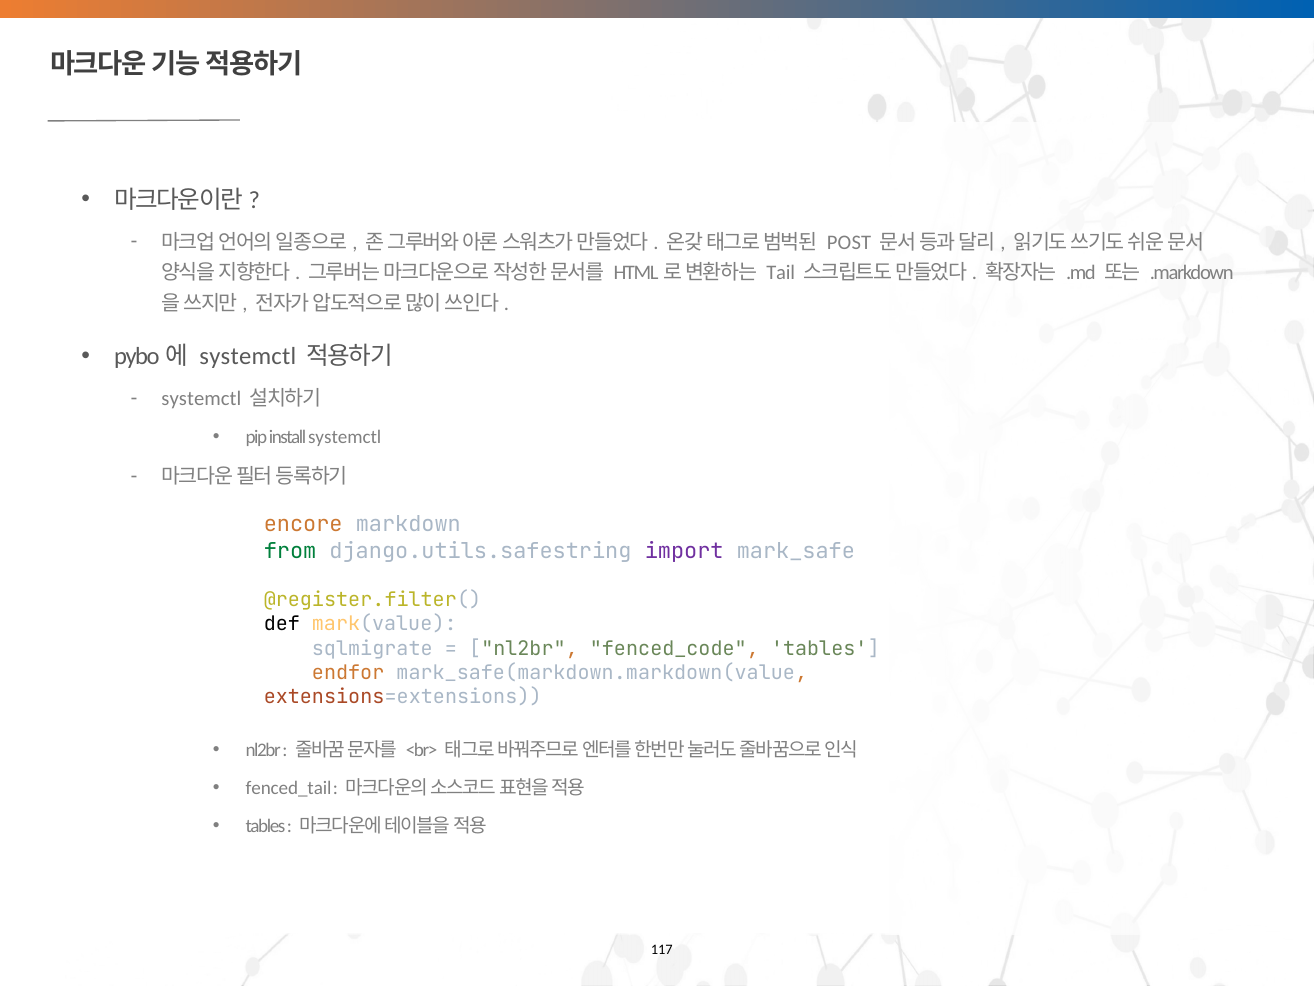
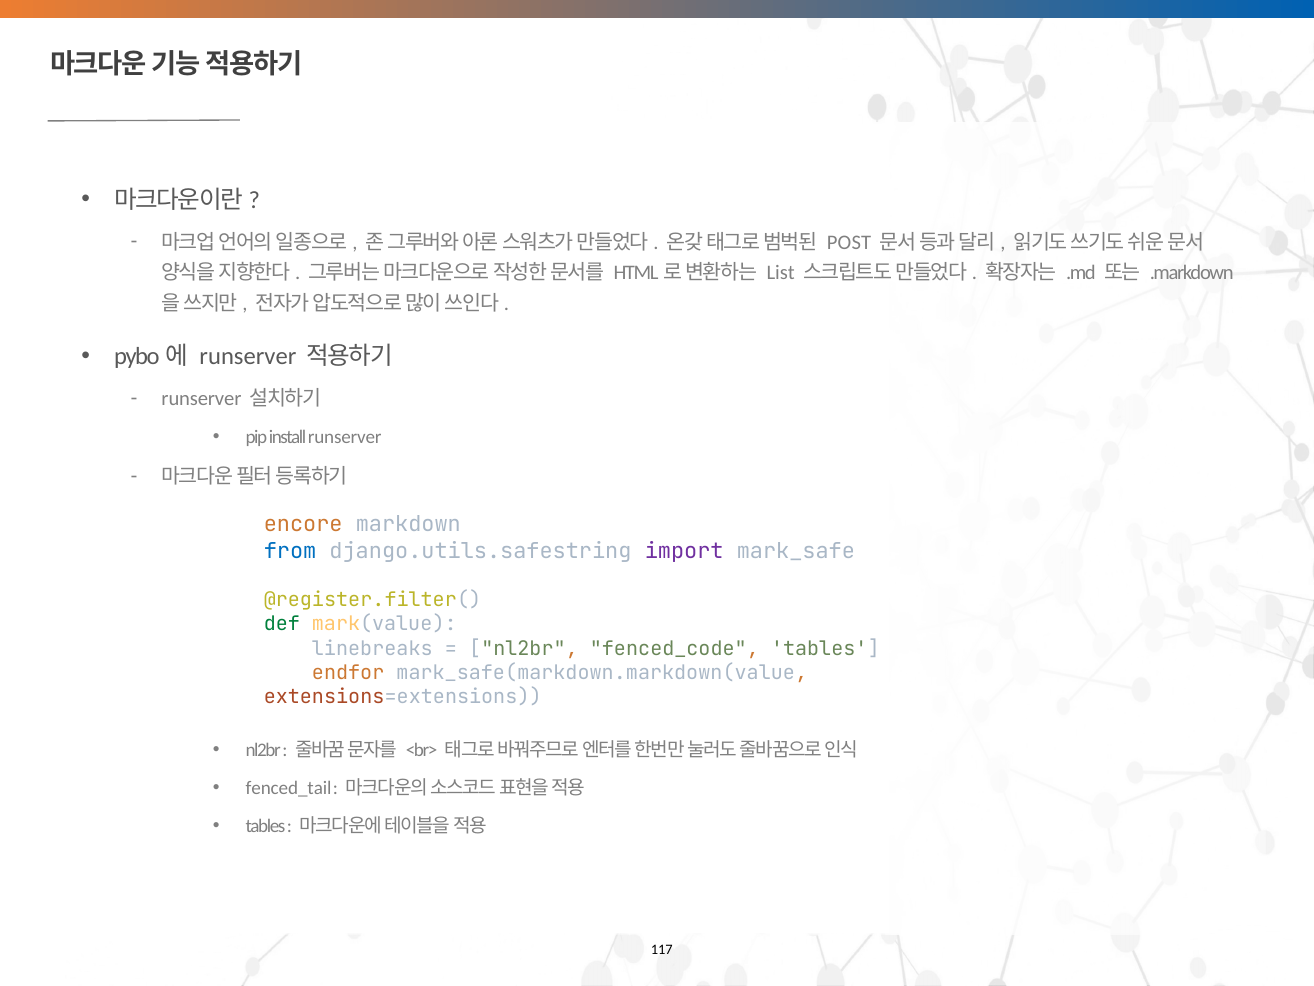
Tail: Tail -> List (781, 273)
systemctl: systemctl -> runserver (248, 357)
systemctl: systemctl -> runserver (201, 399)
install systemctl: systemctl -> runserver (345, 437)
from colour: green -> blue (290, 551)
def colour: black -> green (282, 624)
sqlmigrate: sqlmigrate -> linebreaks (372, 648)
